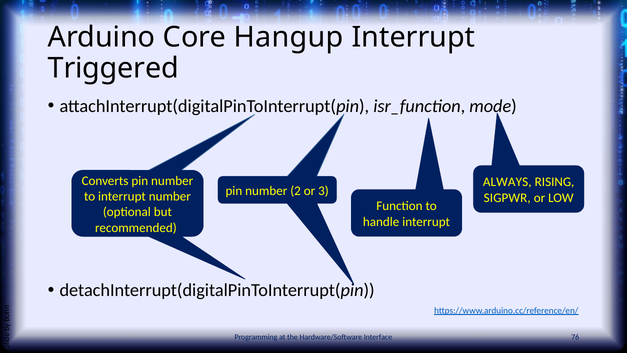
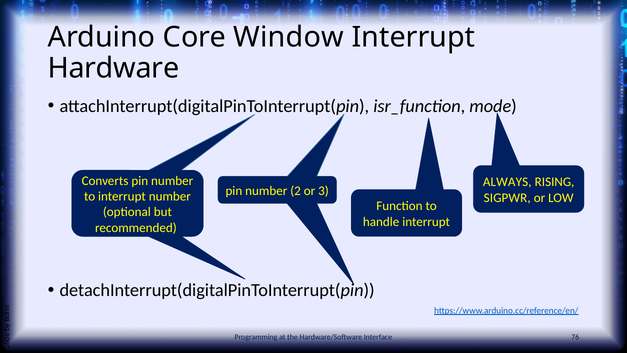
Hangup: Hangup -> Window (289, 37)
Triggered: Triggered -> Hardware (113, 68)
